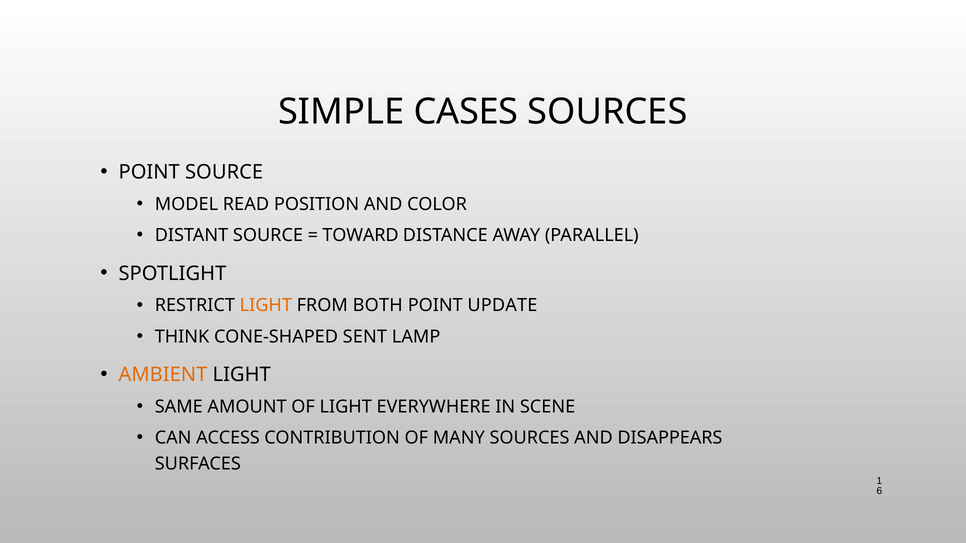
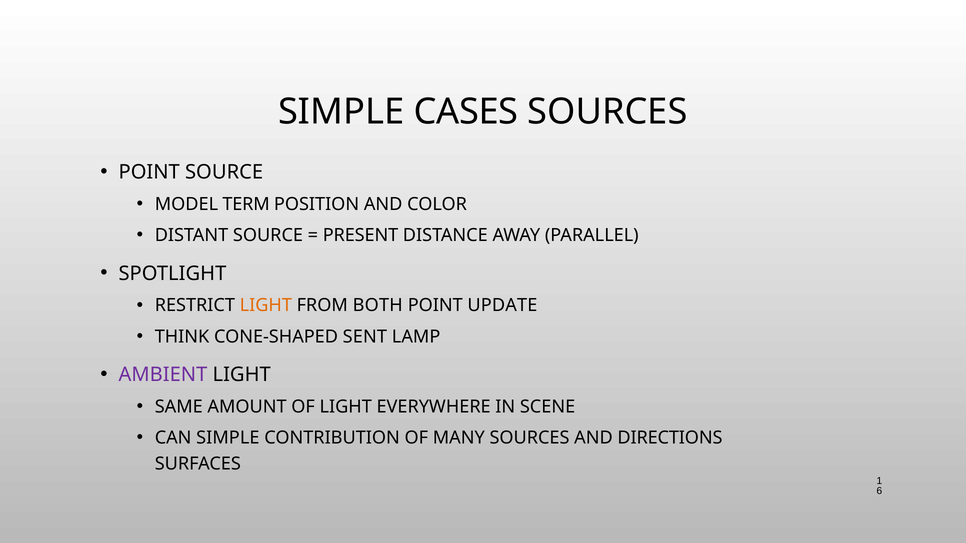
READ: READ -> TERM (246, 204)
TOWARD: TOWARD -> PRESENT (361, 236)
AMBIENT colour: orange -> purple (163, 375)
CAN ACCESS: ACCESS -> SIMPLE (228, 438)
DISAPPEARS: DISAPPEARS -> DIRECTIONS (670, 438)
